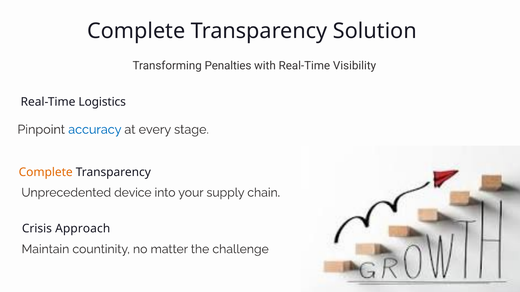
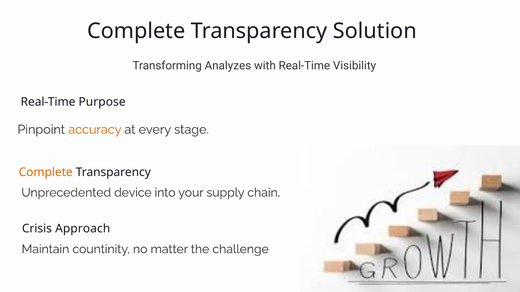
Penalties: Penalties -> Analyzes (228, 66)
Logistics: Logistics -> Purpose (102, 102)
accuracy colour: blue -> orange (95, 130)
